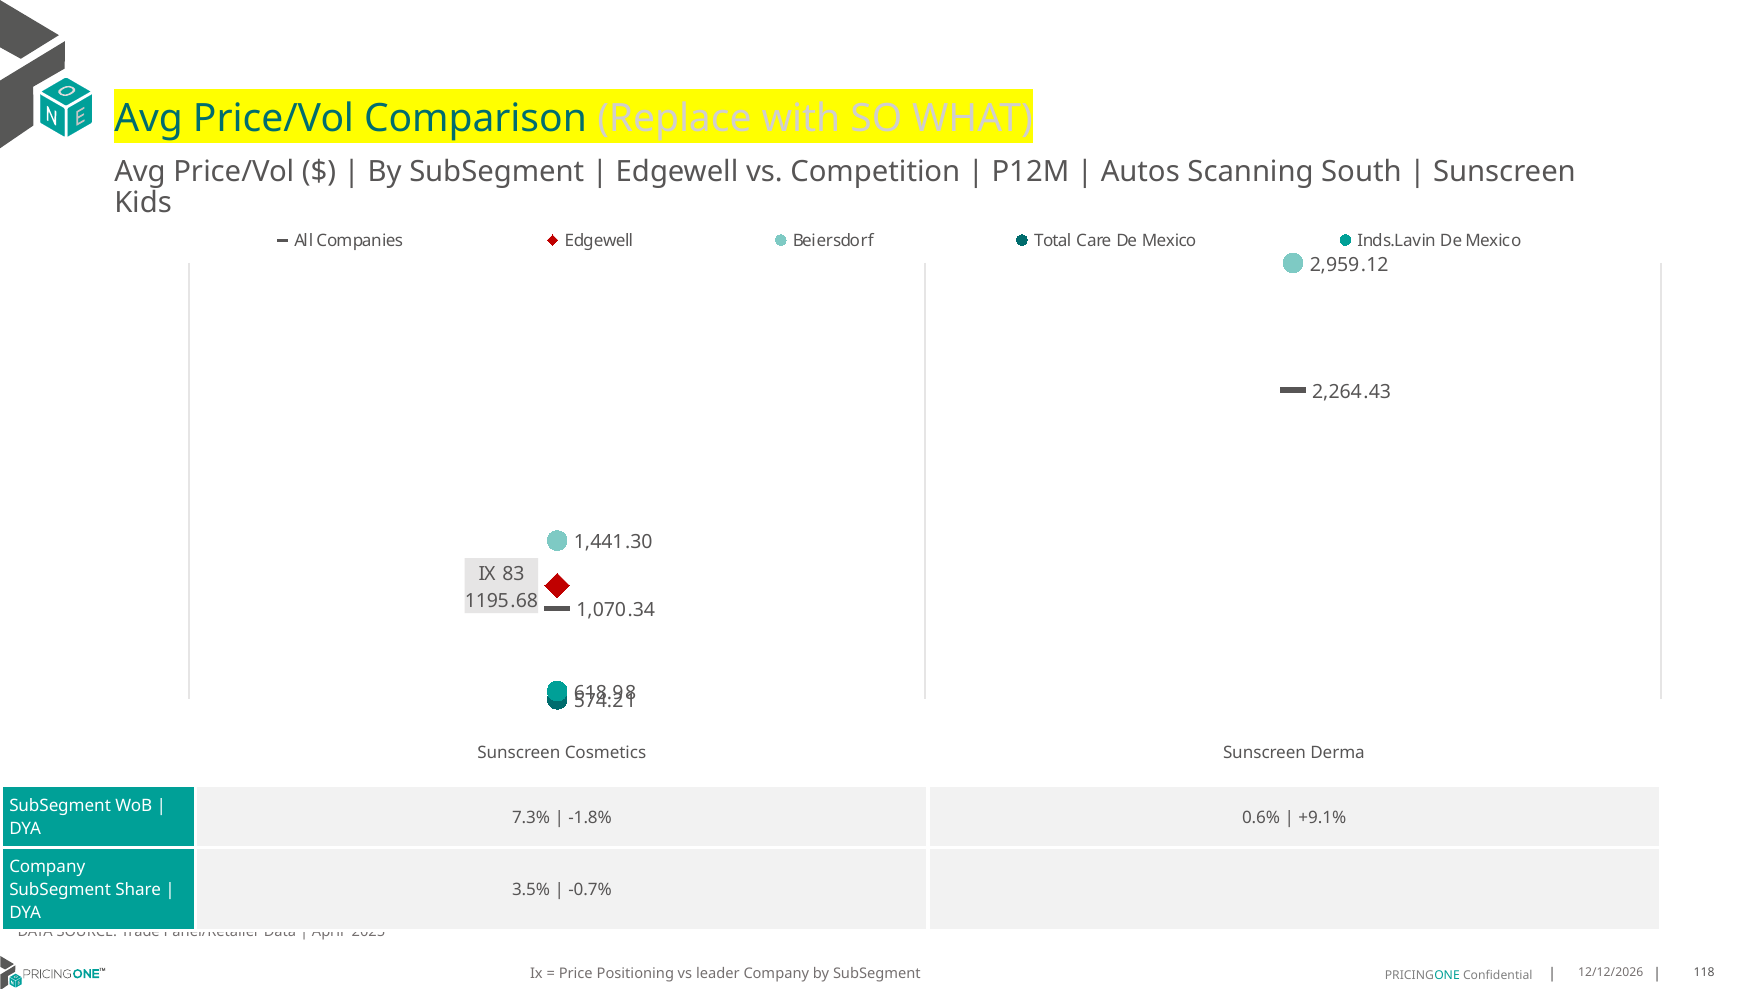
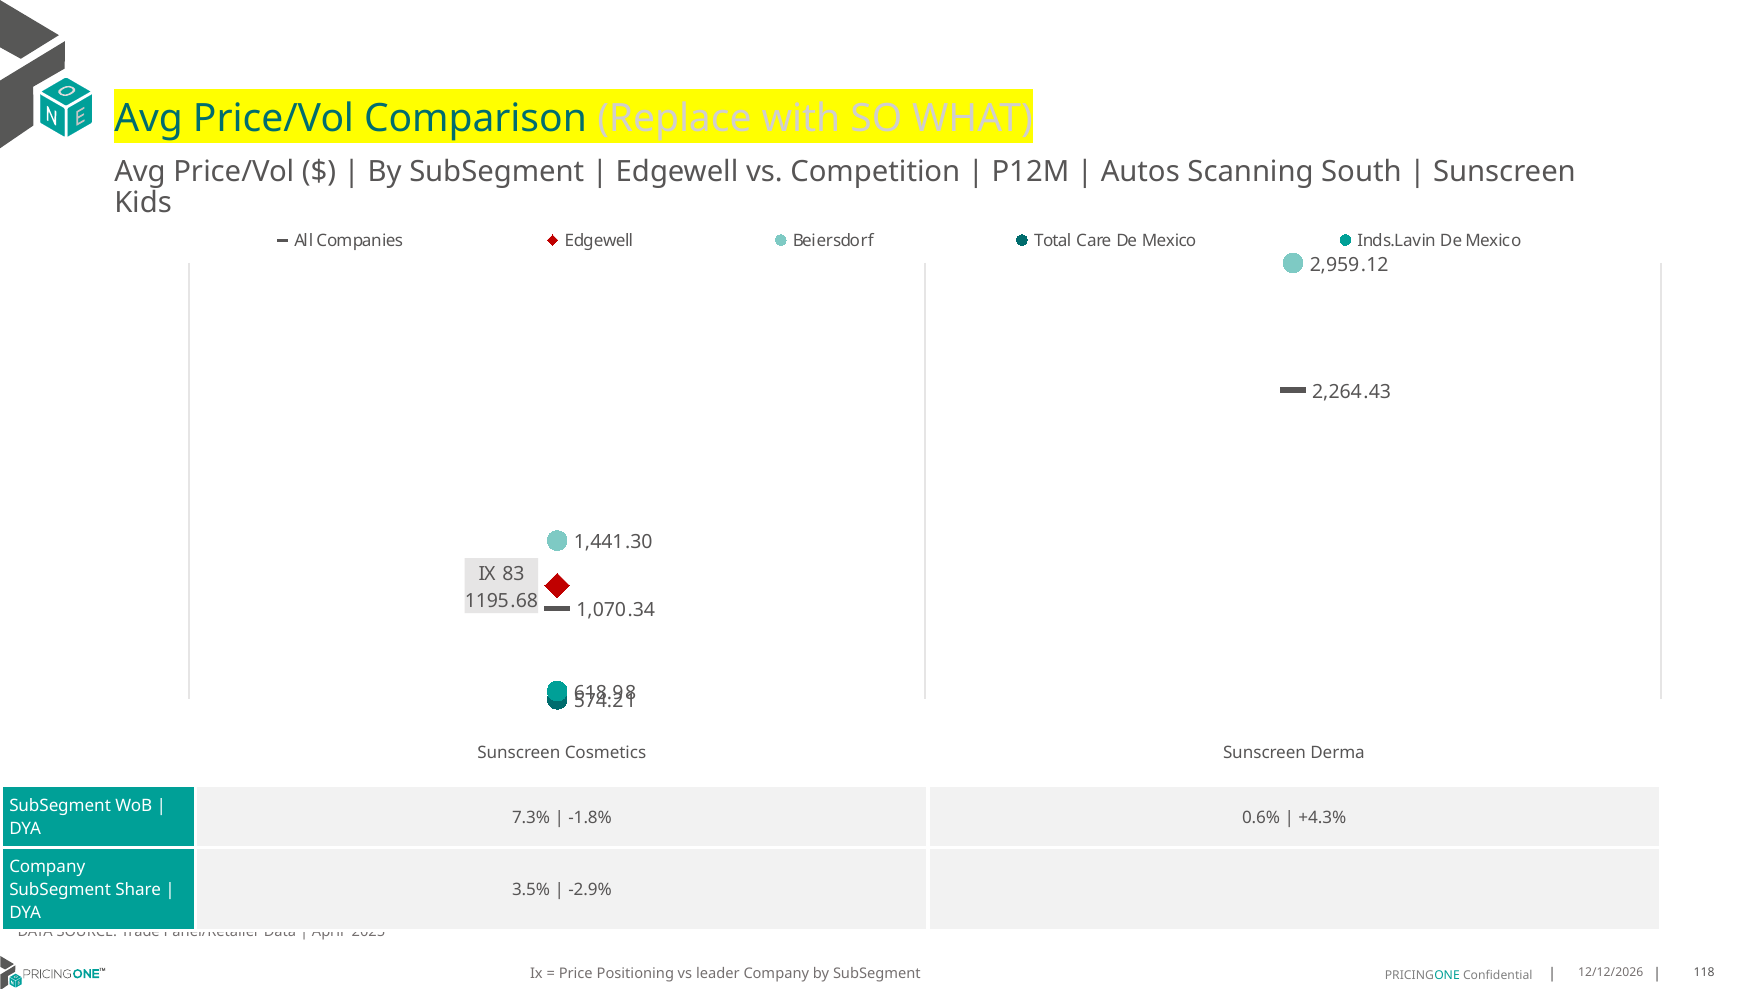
+9.1%: +9.1% -> +4.3% (1322, 817)
-0.7%: -0.7% -> -2.9% (590, 890)
